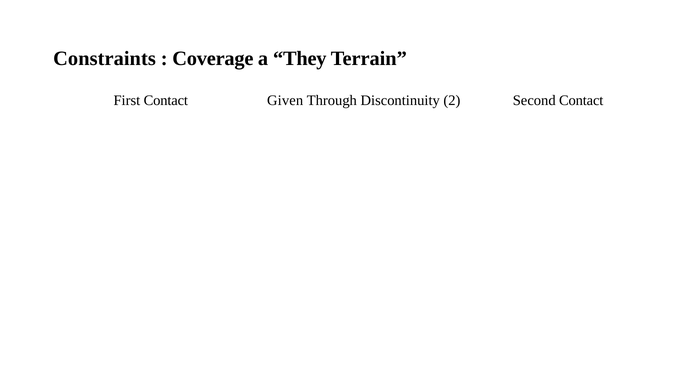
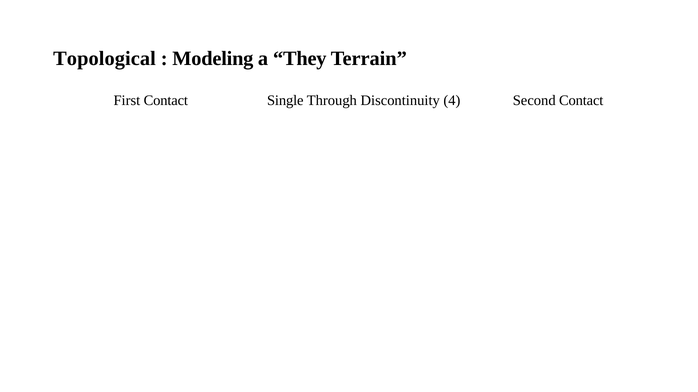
Constraints: Constraints -> Topological (105, 59)
Coverage: Coverage -> Modeling (213, 59)
Given: Given -> Single (285, 101)
2: 2 -> 4 (452, 101)
